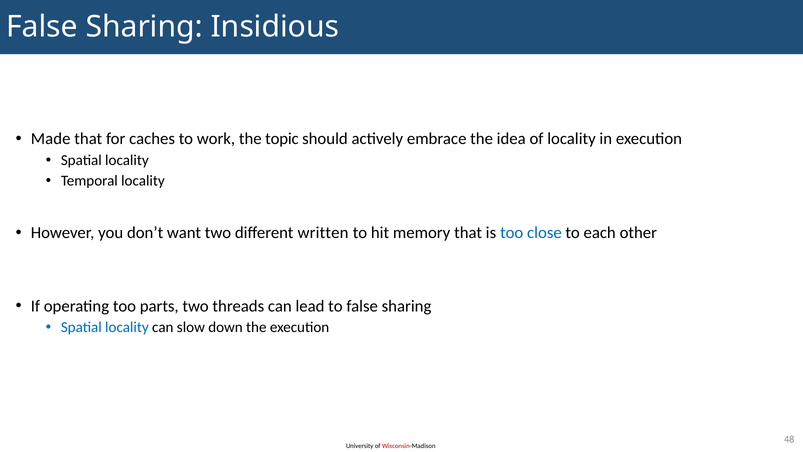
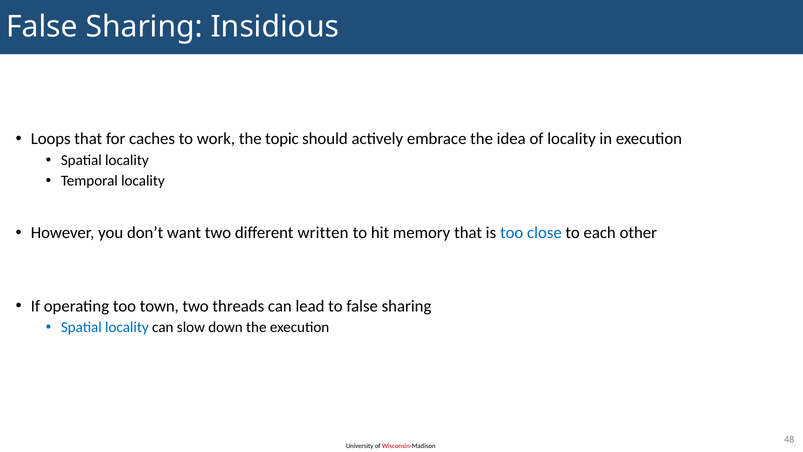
Made: Made -> Loops (51, 139)
parts: parts -> town (159, 306)
